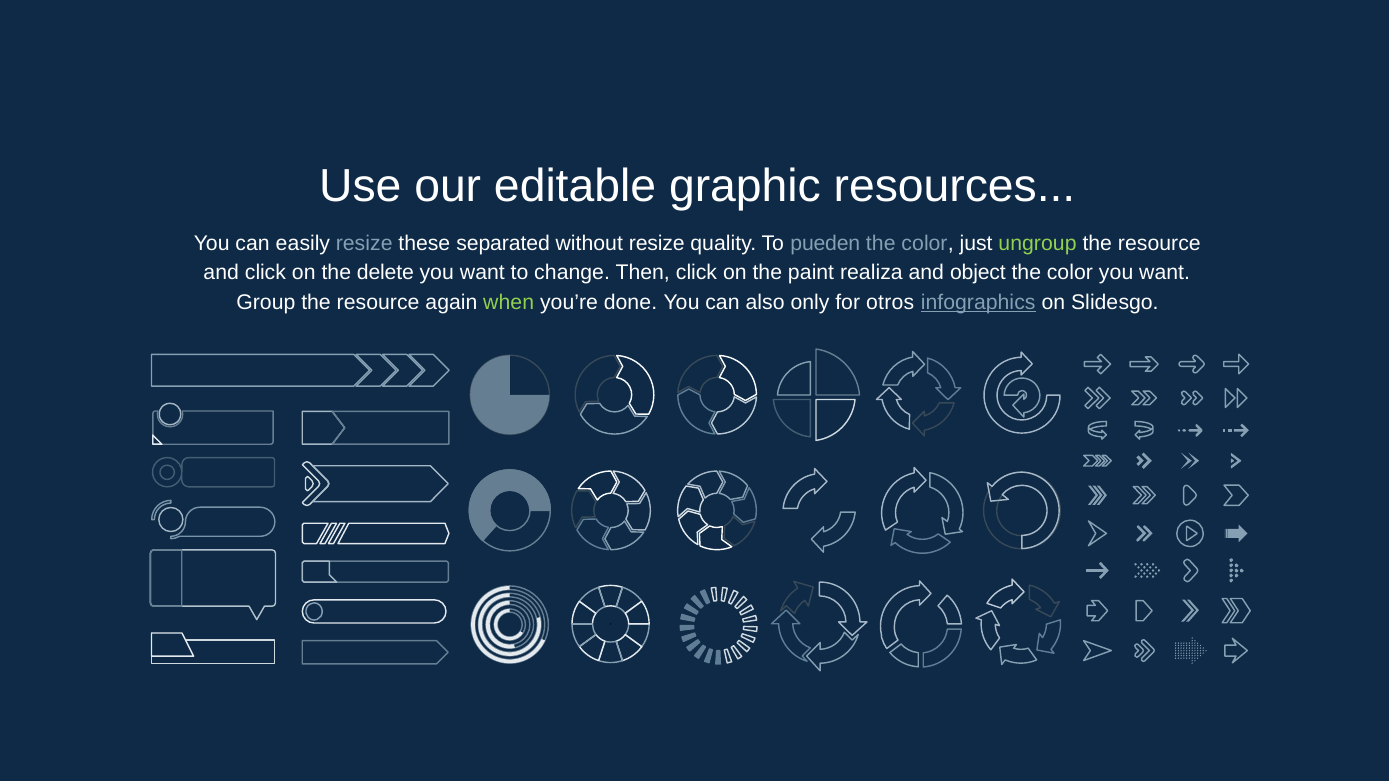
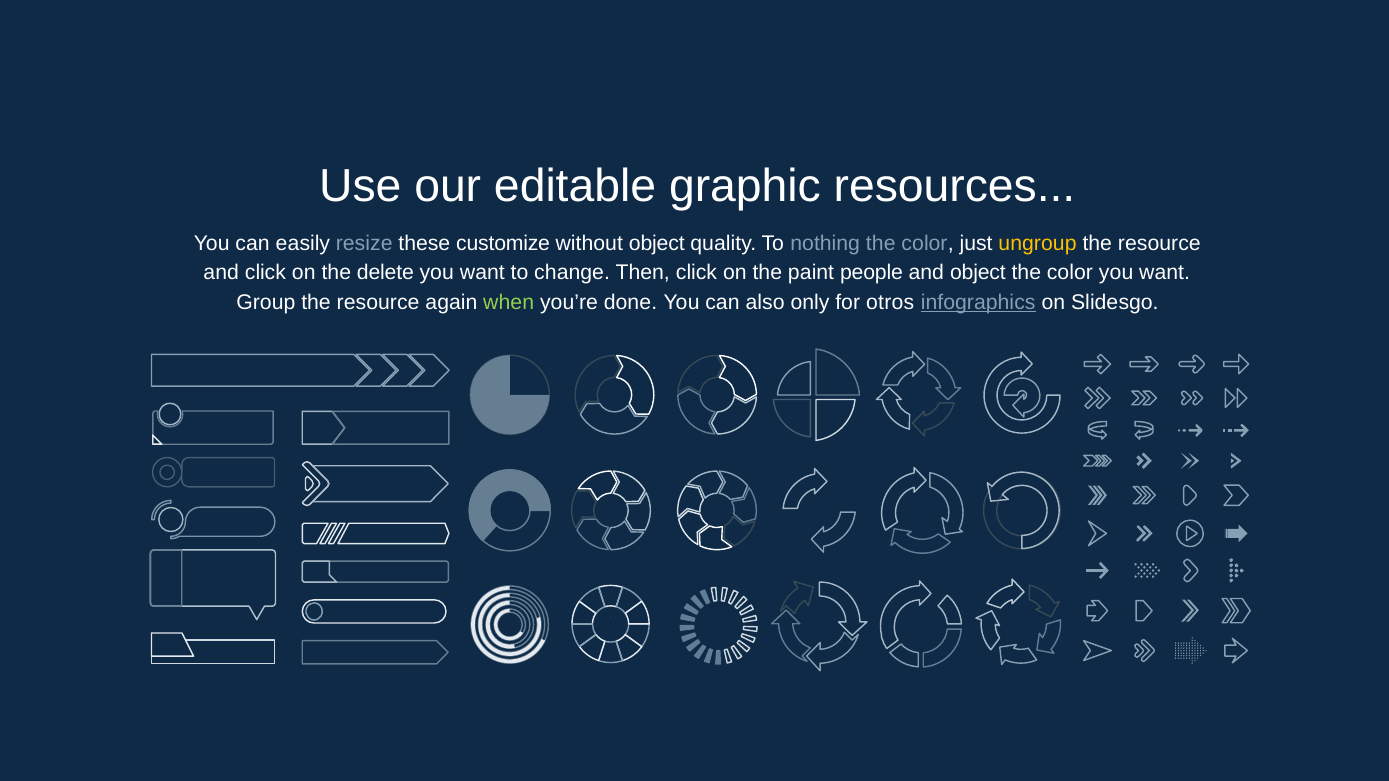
separated: separated -> customize (503, 244)
without resize: resize -> object (657, 244)
pueden: pueden -> nothing (825, 244)
ungroup colour: light green -> yellow (1038, 244)
realiza: realiza -> people (871, 273)
